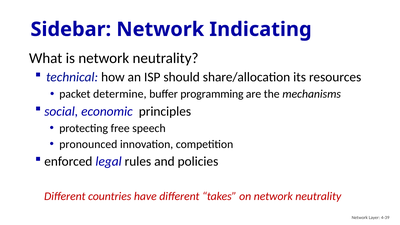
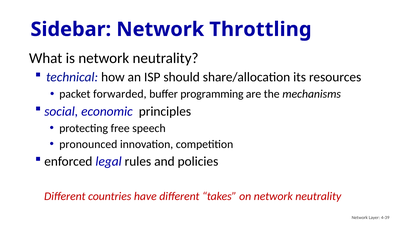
Indicating: Indicating -> Throttling (260, 29)
determine: determine -> forwarded (120, 94)
